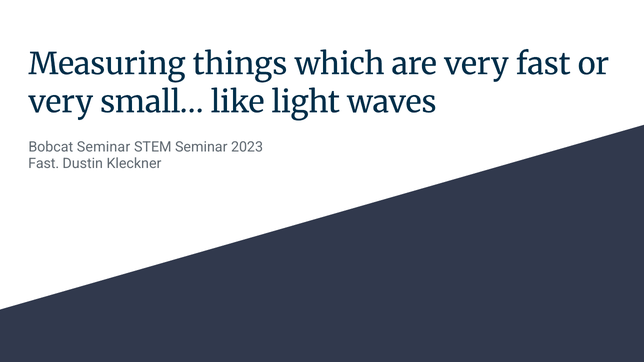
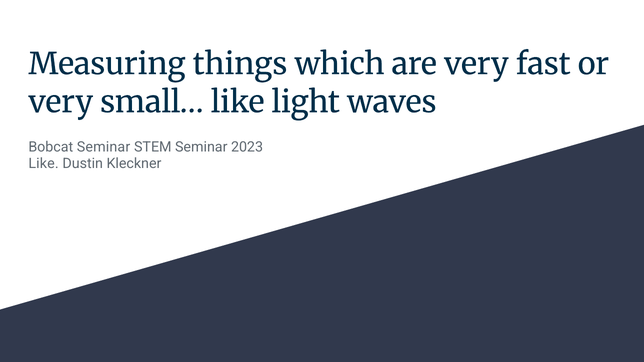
Fast: Fast -> Like (44, 164)
